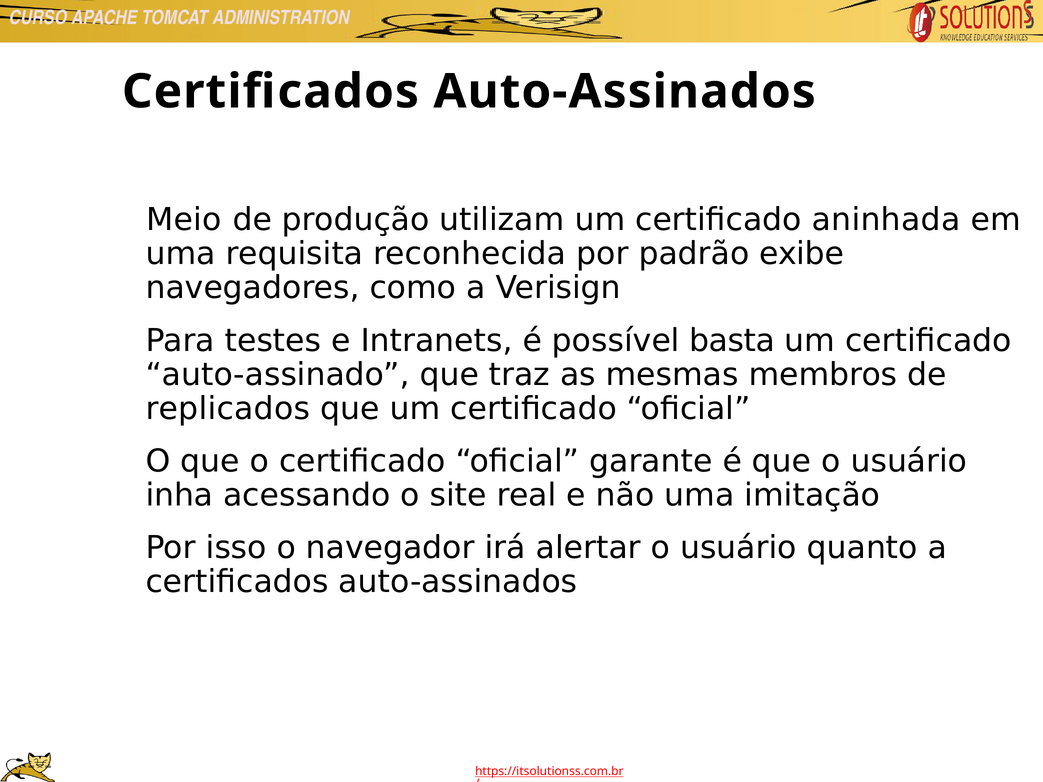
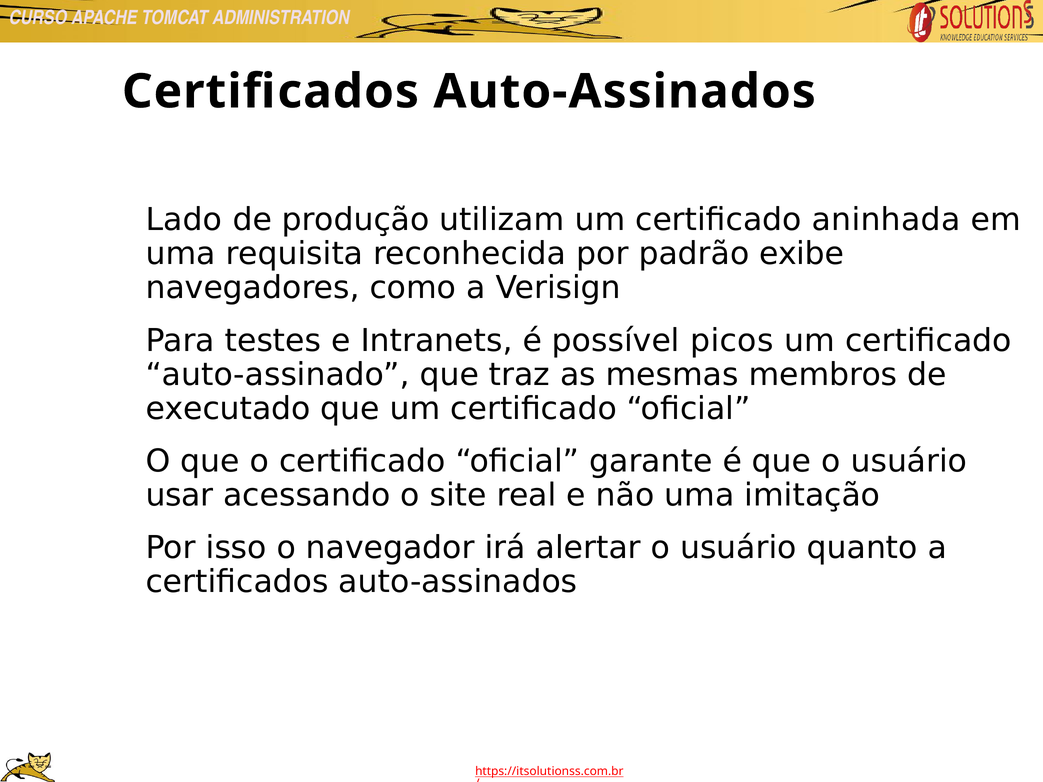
Meio: Meio -> Lado (184, 220)
basta: basta -> picos (732, 341)
replicados: replicados -> executado (228, 409)
inha: inha -> usar (180, 495)
